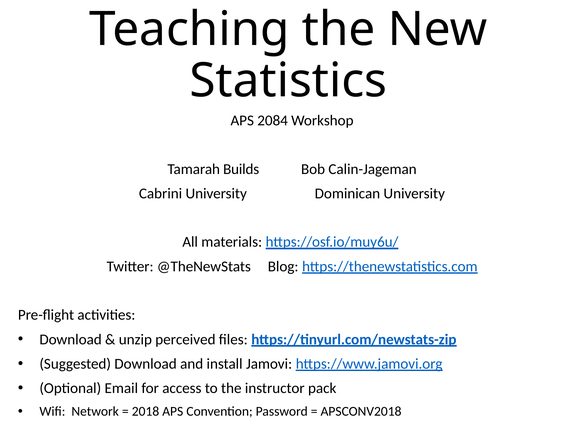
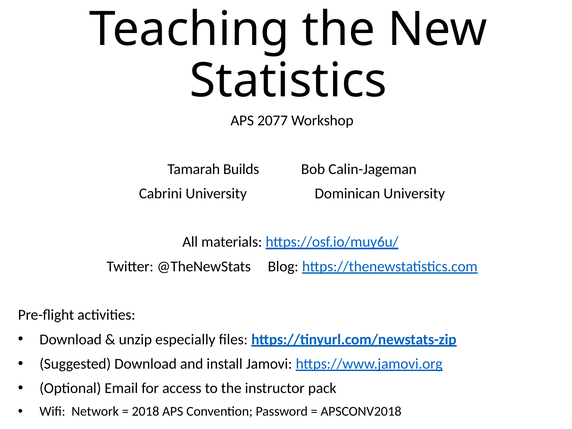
2084: 2084 -> 2077 (273, 121)
perceived: perceived -> especially (185, 339)
